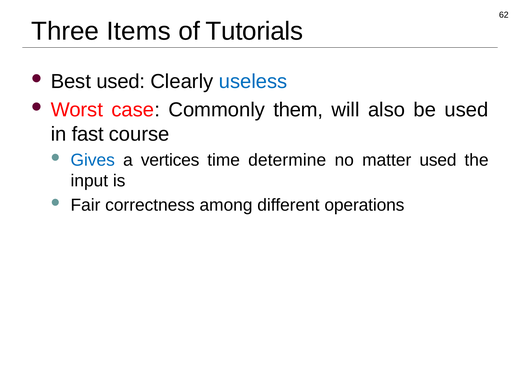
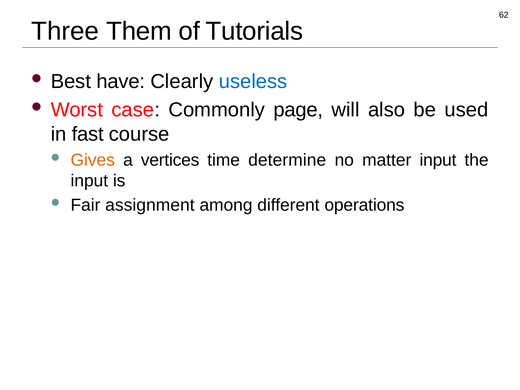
Items: Items -> Them (139, 31)
Best used: used -> have (121, 82)
them: them -> page (298, 110)
Gives colour: blue -> orange (93, 160)
matter used: used -> input (438, 160)
correctness: correctness -> assignment (150, 205)
